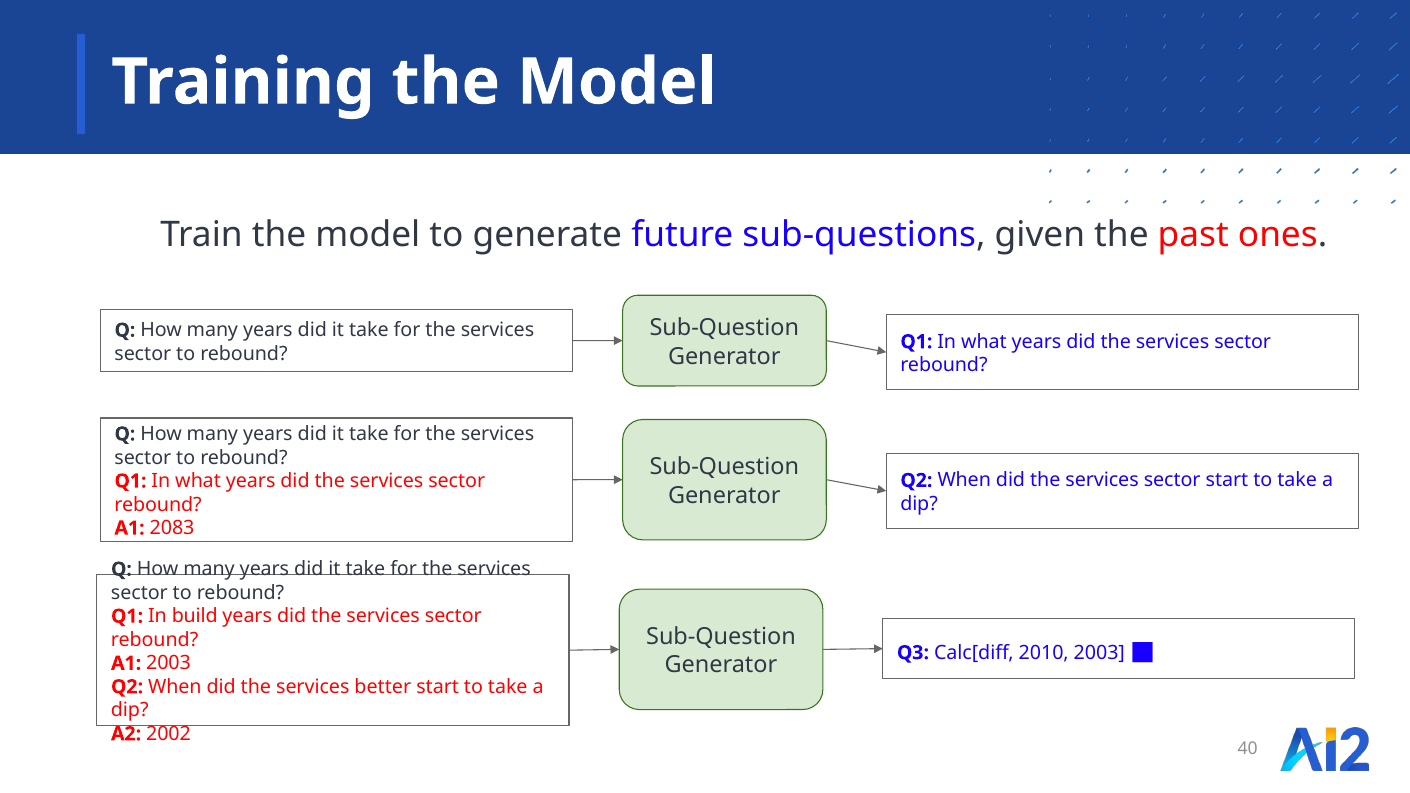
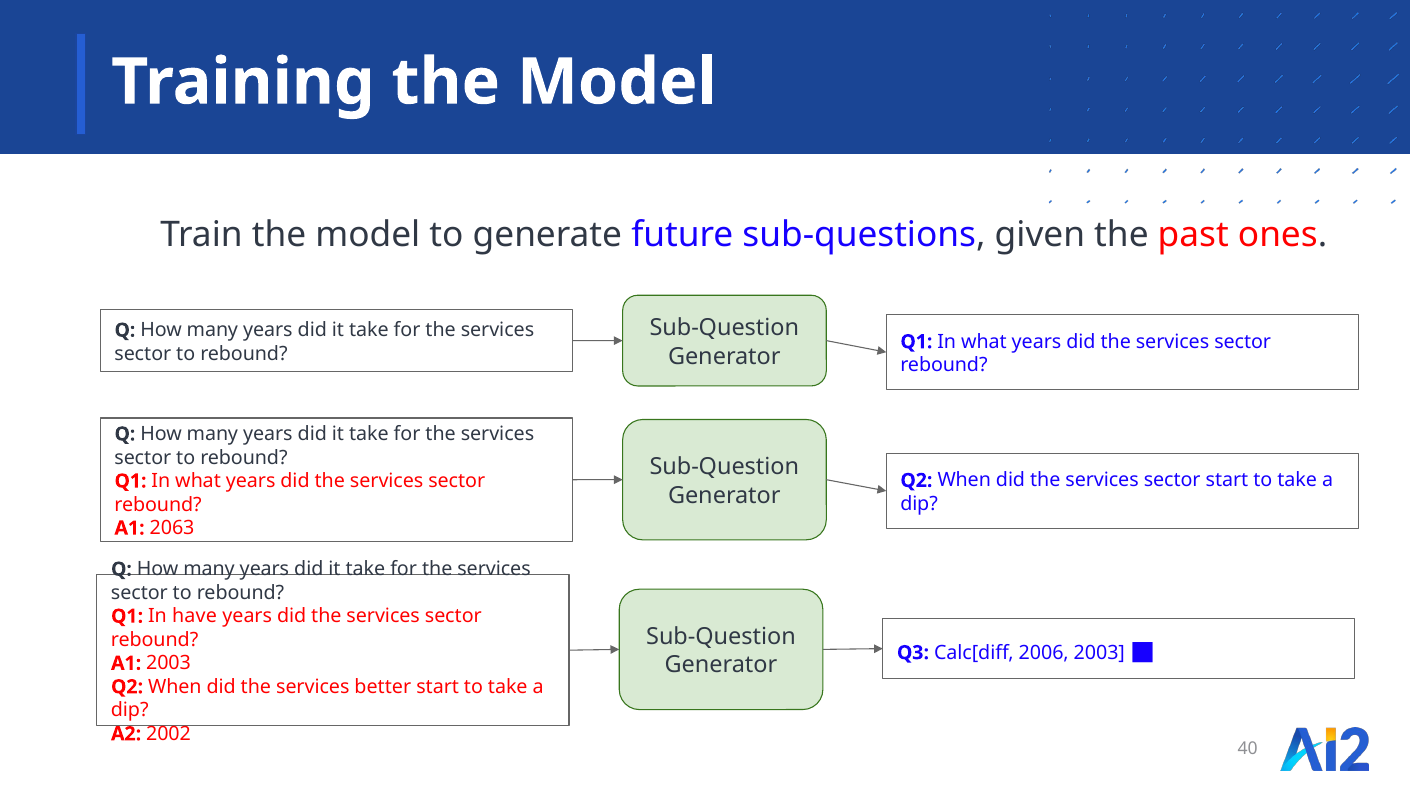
2083: 2083 -> 2063 (172, 528)
build: build -> have (195, 616)
2010: 2010 -> 2006 (1044, 653)
